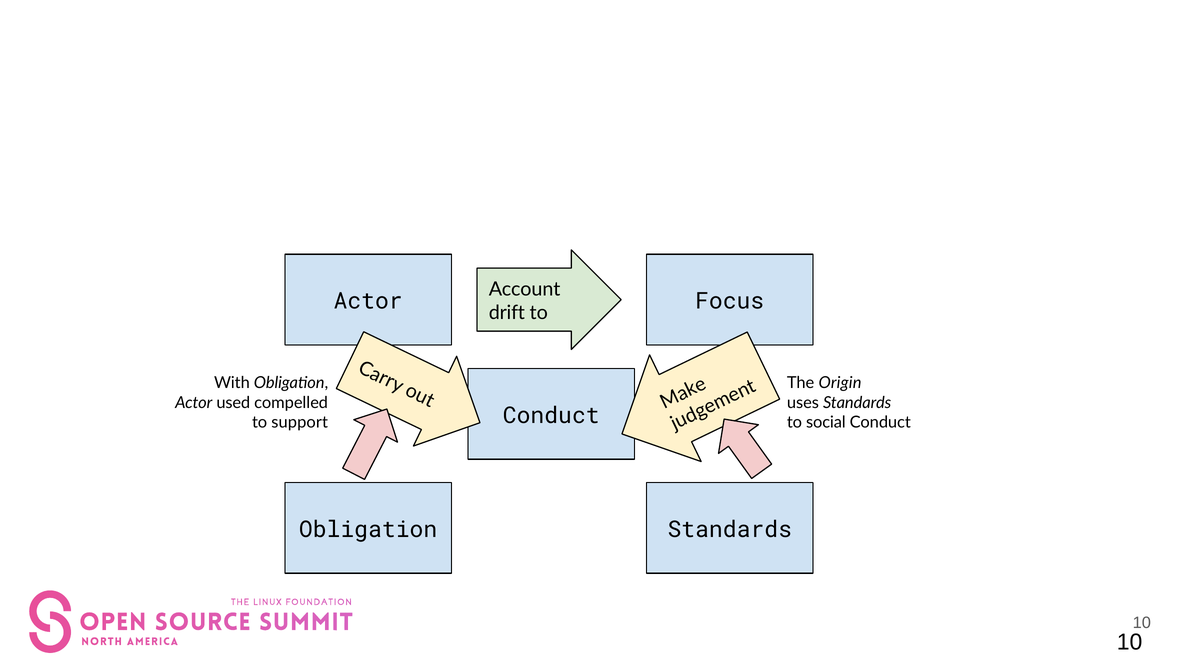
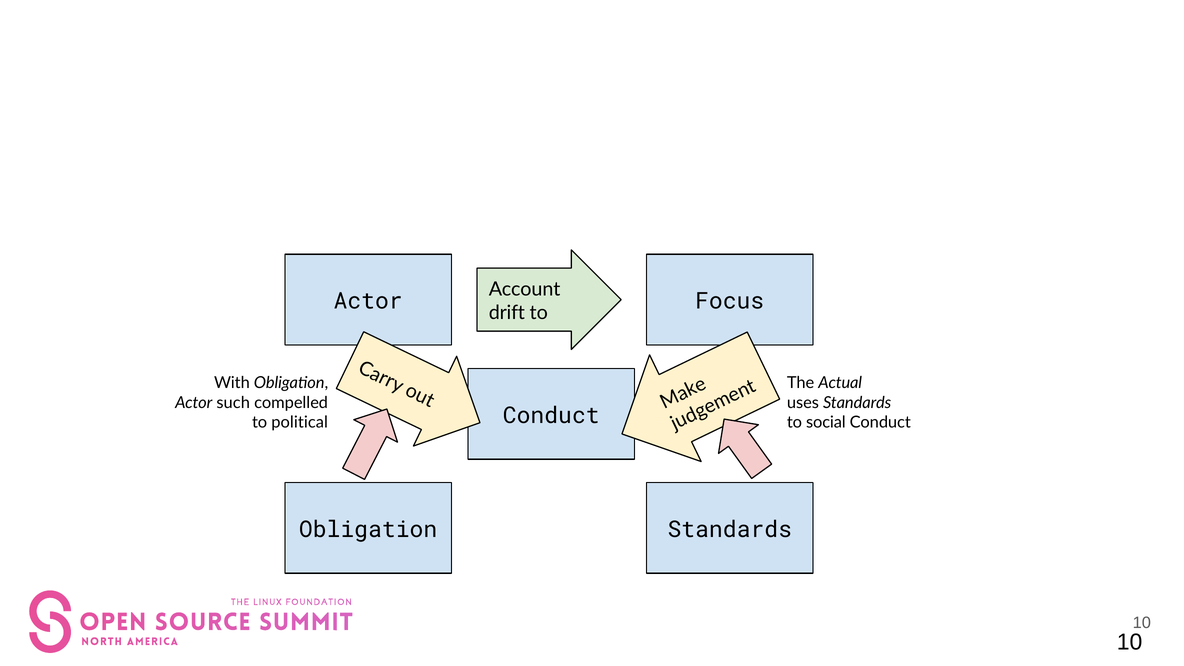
Origin: Origin -> Actual (840, 383)
used: used -> such (233, 403)
support: support -> political (300, 422)
